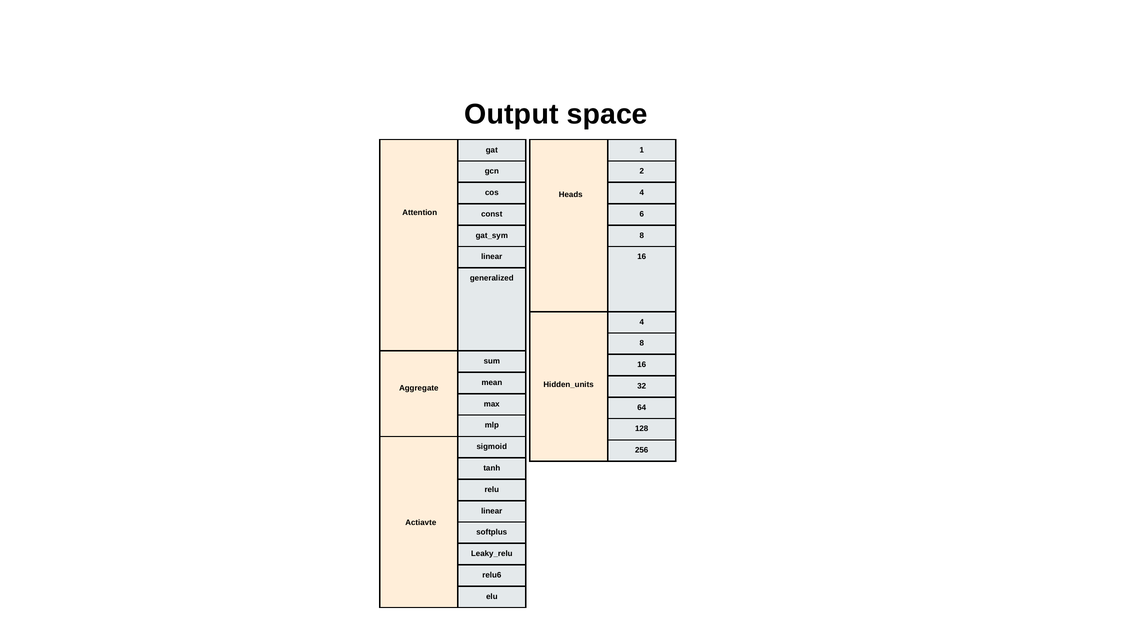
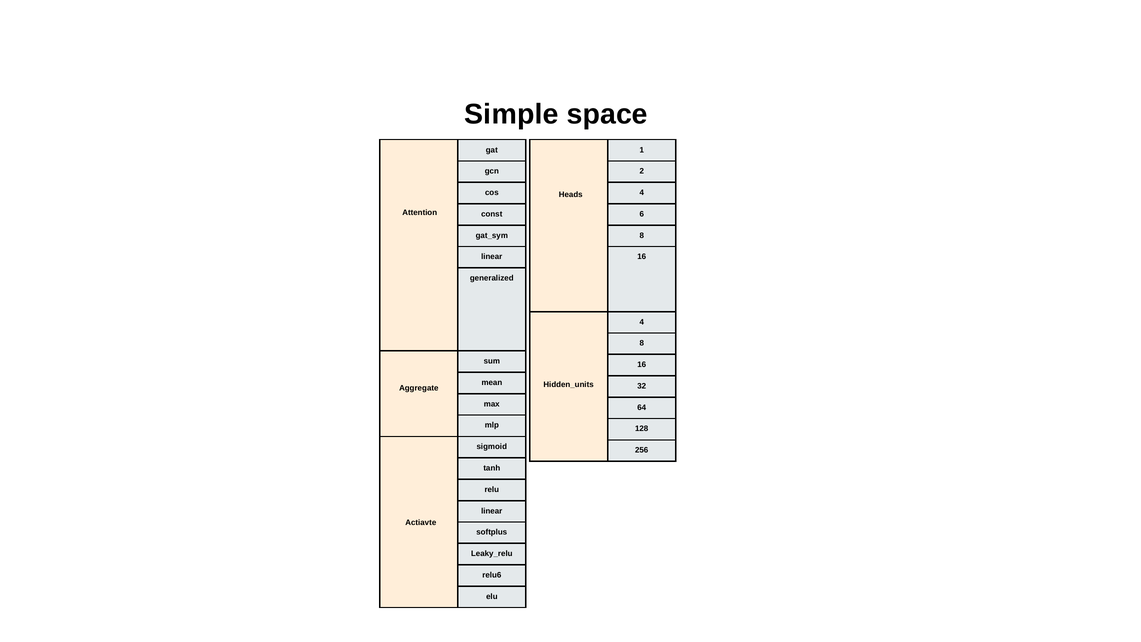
Output: Output -> Simple (511, 114)
